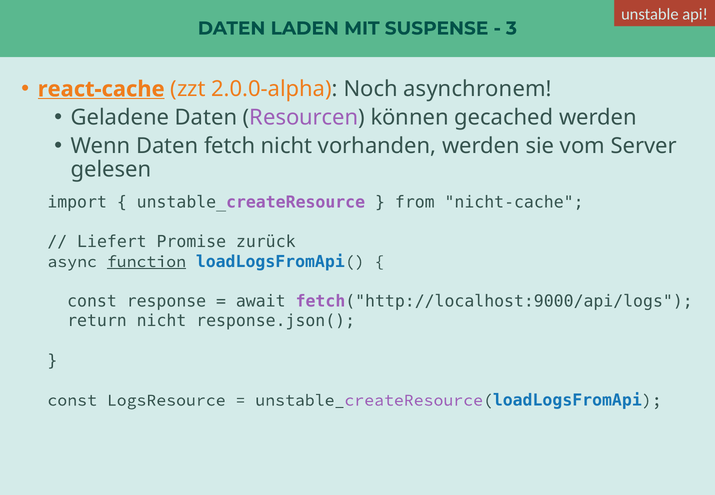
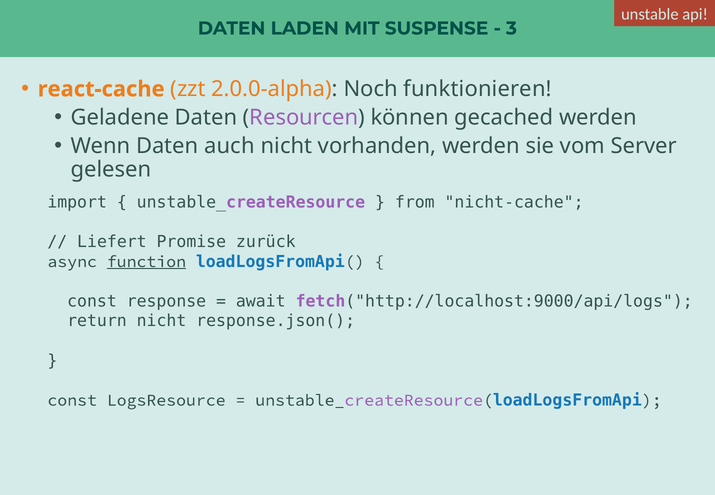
react-cache underline: present -> none (101, 89)
asynchronem: asynchronem -> funktionieren (478, 89)
fetch: fetch -> auch (229, 146)
